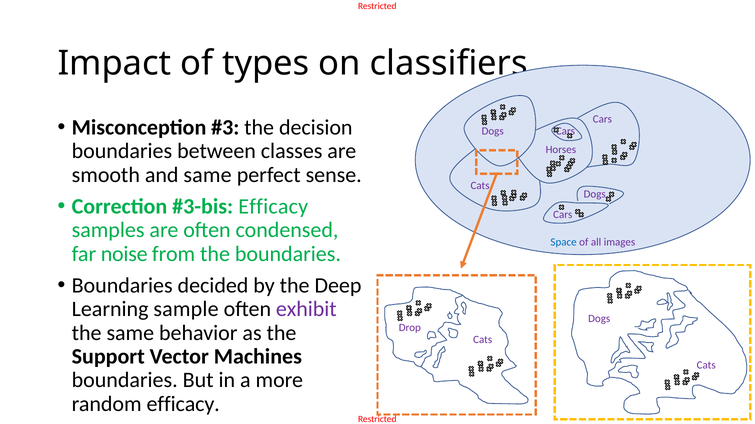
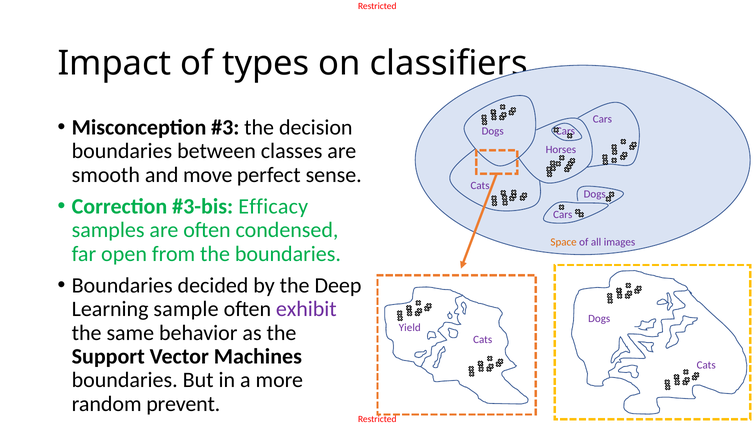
and same: same -> move (208, 175)
Space colour: blue -> orange (564, 243)
noise: noise -> open (124, 254)
Drop: Drop -> Yield (410, 328)
random efficacy: efficacy -> prevent (183, 405)
